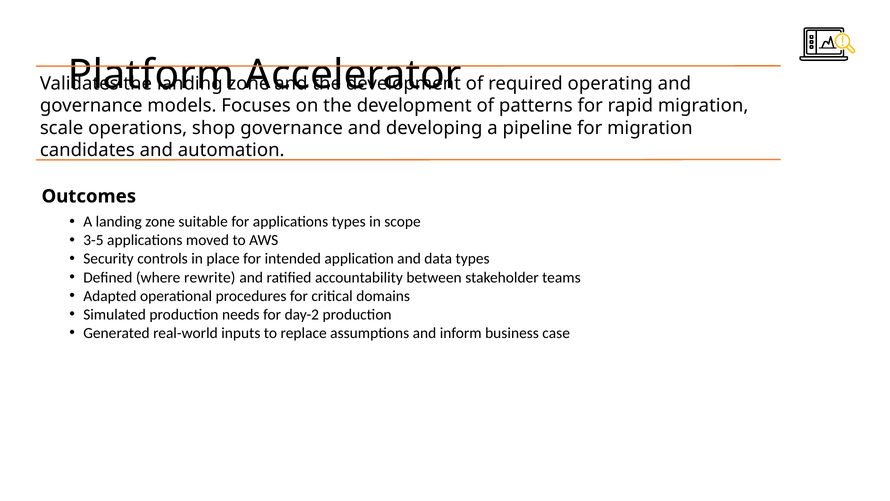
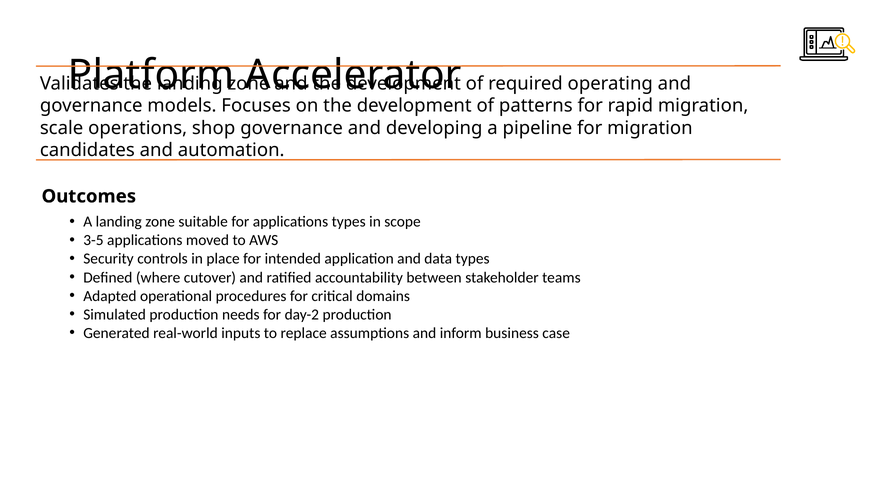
rewrite: rewrite -> cutover (210, 277)
